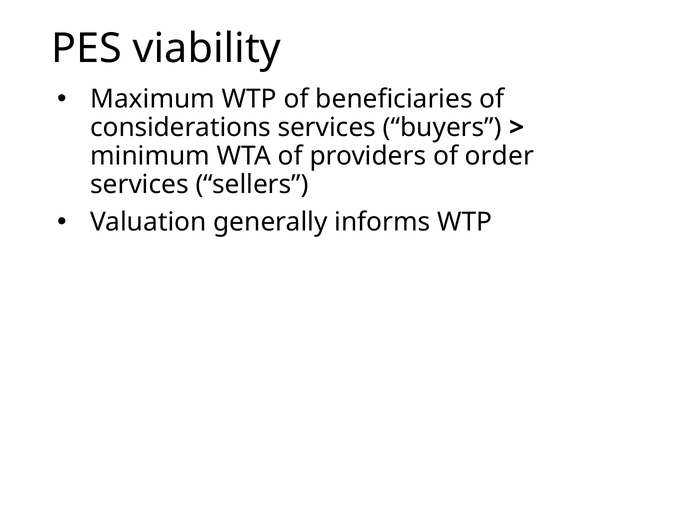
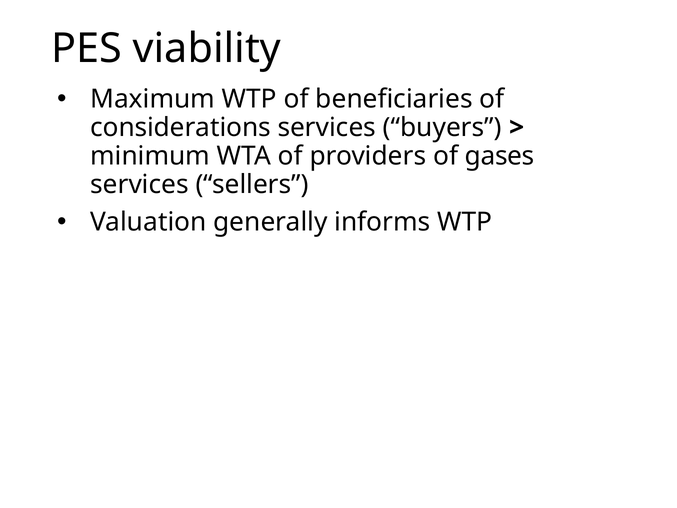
order: order -> gases (500, 156)
